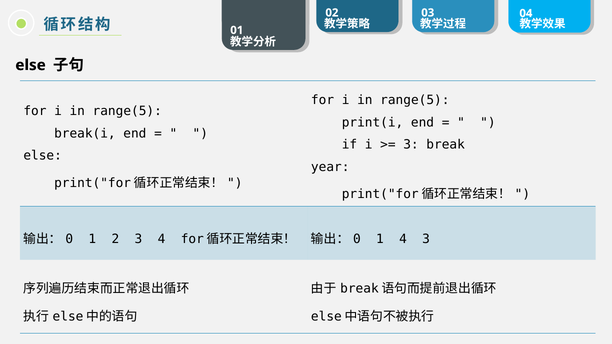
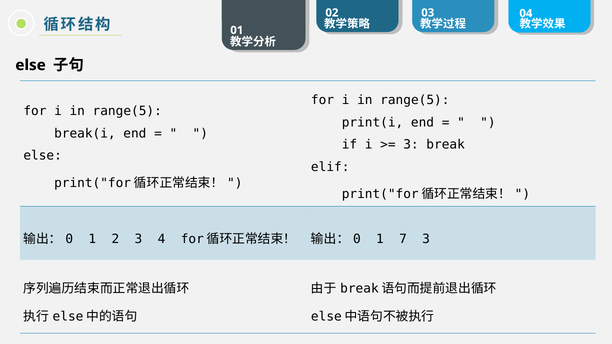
year: year -> elif (330, 167)
1 4: 4 -> 7 (403, 239)
